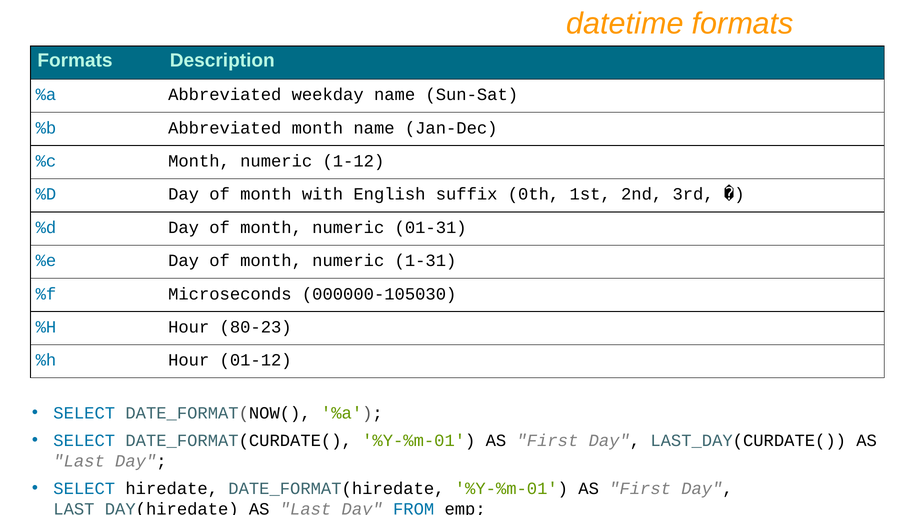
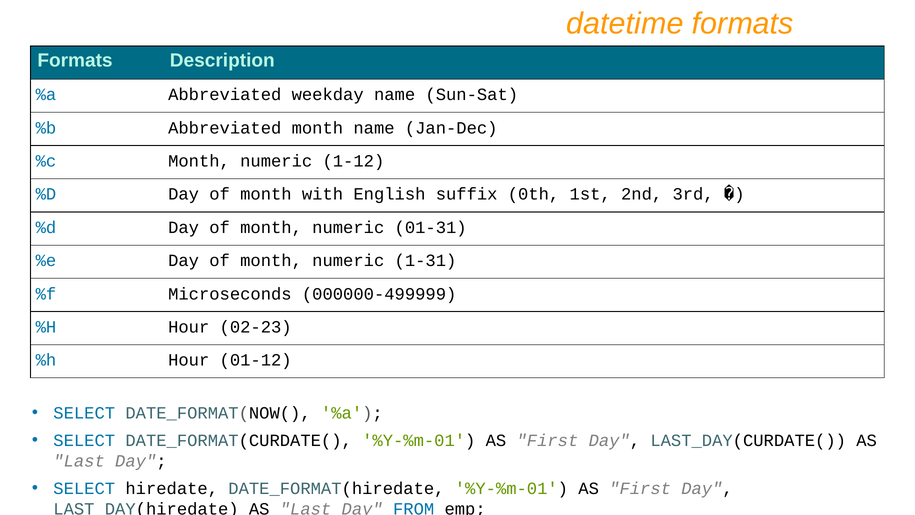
000000-105030: 000000-105030 -> 000000-499999 (379, 294)
80-23: 80-23 -> 02-23 (256, 327)
